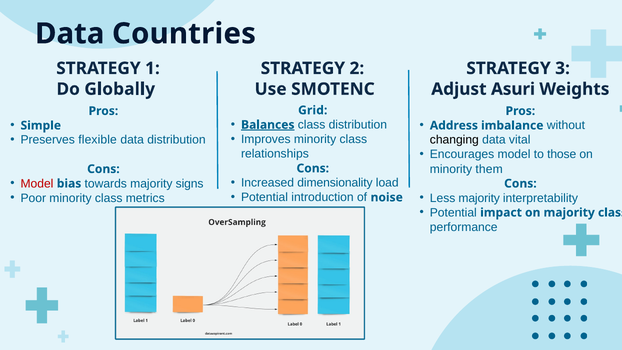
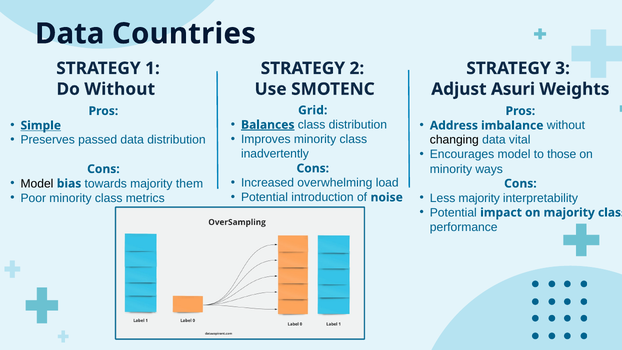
Do Globally: Globally -> Without (120, 89)
Simple underline: none -> present (41, 125)
flexible: flexible -> passed (98, 140)
relationships: relationships -> inadvertently (275, 154)
them: them -> ways (489, 169)
dimensionality: dimensionality -> overwhelming (335, 183)
Model colour: red -> black (37, 183)
signs: signs -> them (189, 183)
